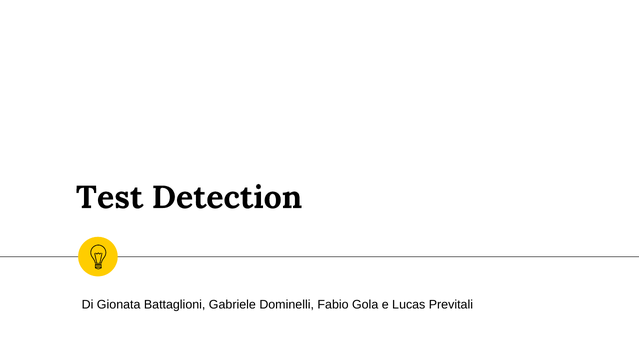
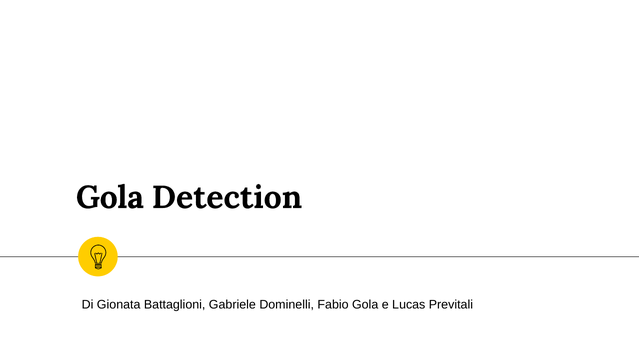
Test: Test -> Gola (110, 198)
